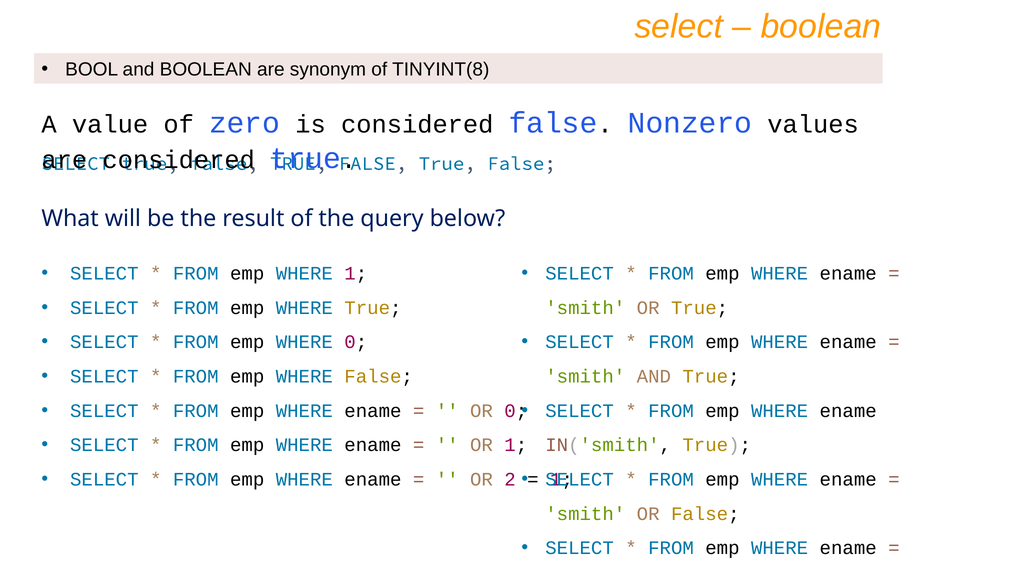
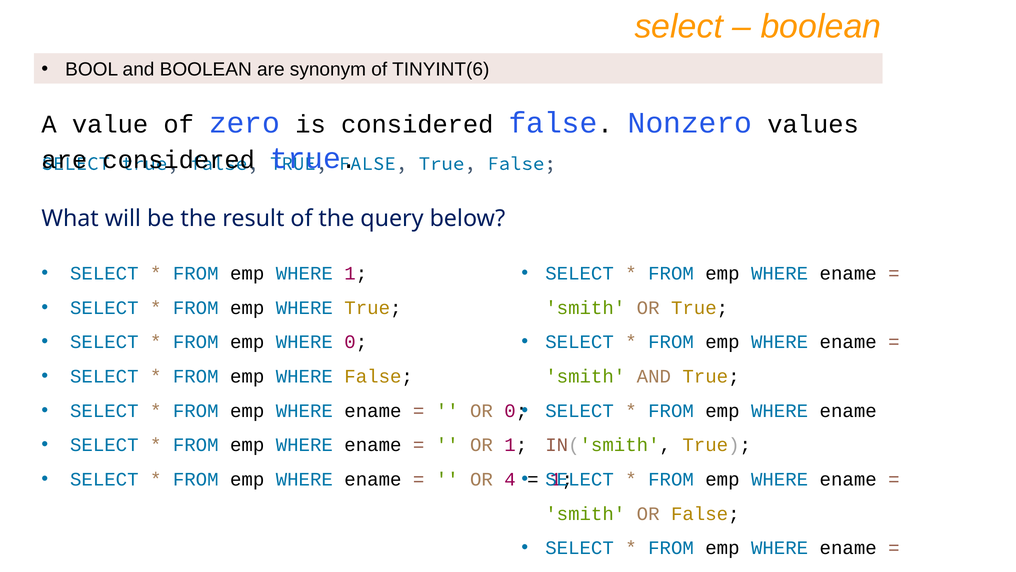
TINYINT(8: TINYINT(8 -> TINYINT(6 (441, 70)
2: 2 -> 4 (510, 479)
